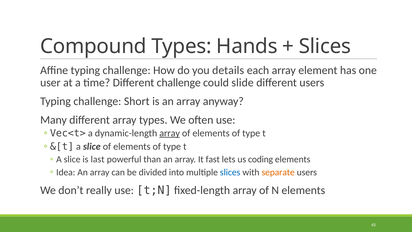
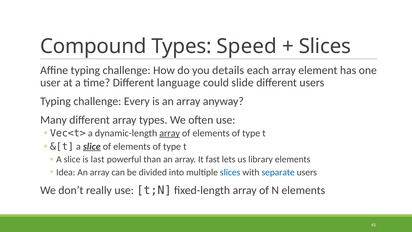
Hands: Hands -> Speed (247, 46)
Different challenge: challenge -> language (179, 83)
Short: Short -> Every (137, 101)
slice underline: none -> present (92, 146)
coding: coding -> library (261, 159)
separate colour: orange -> blue (278, 172)
